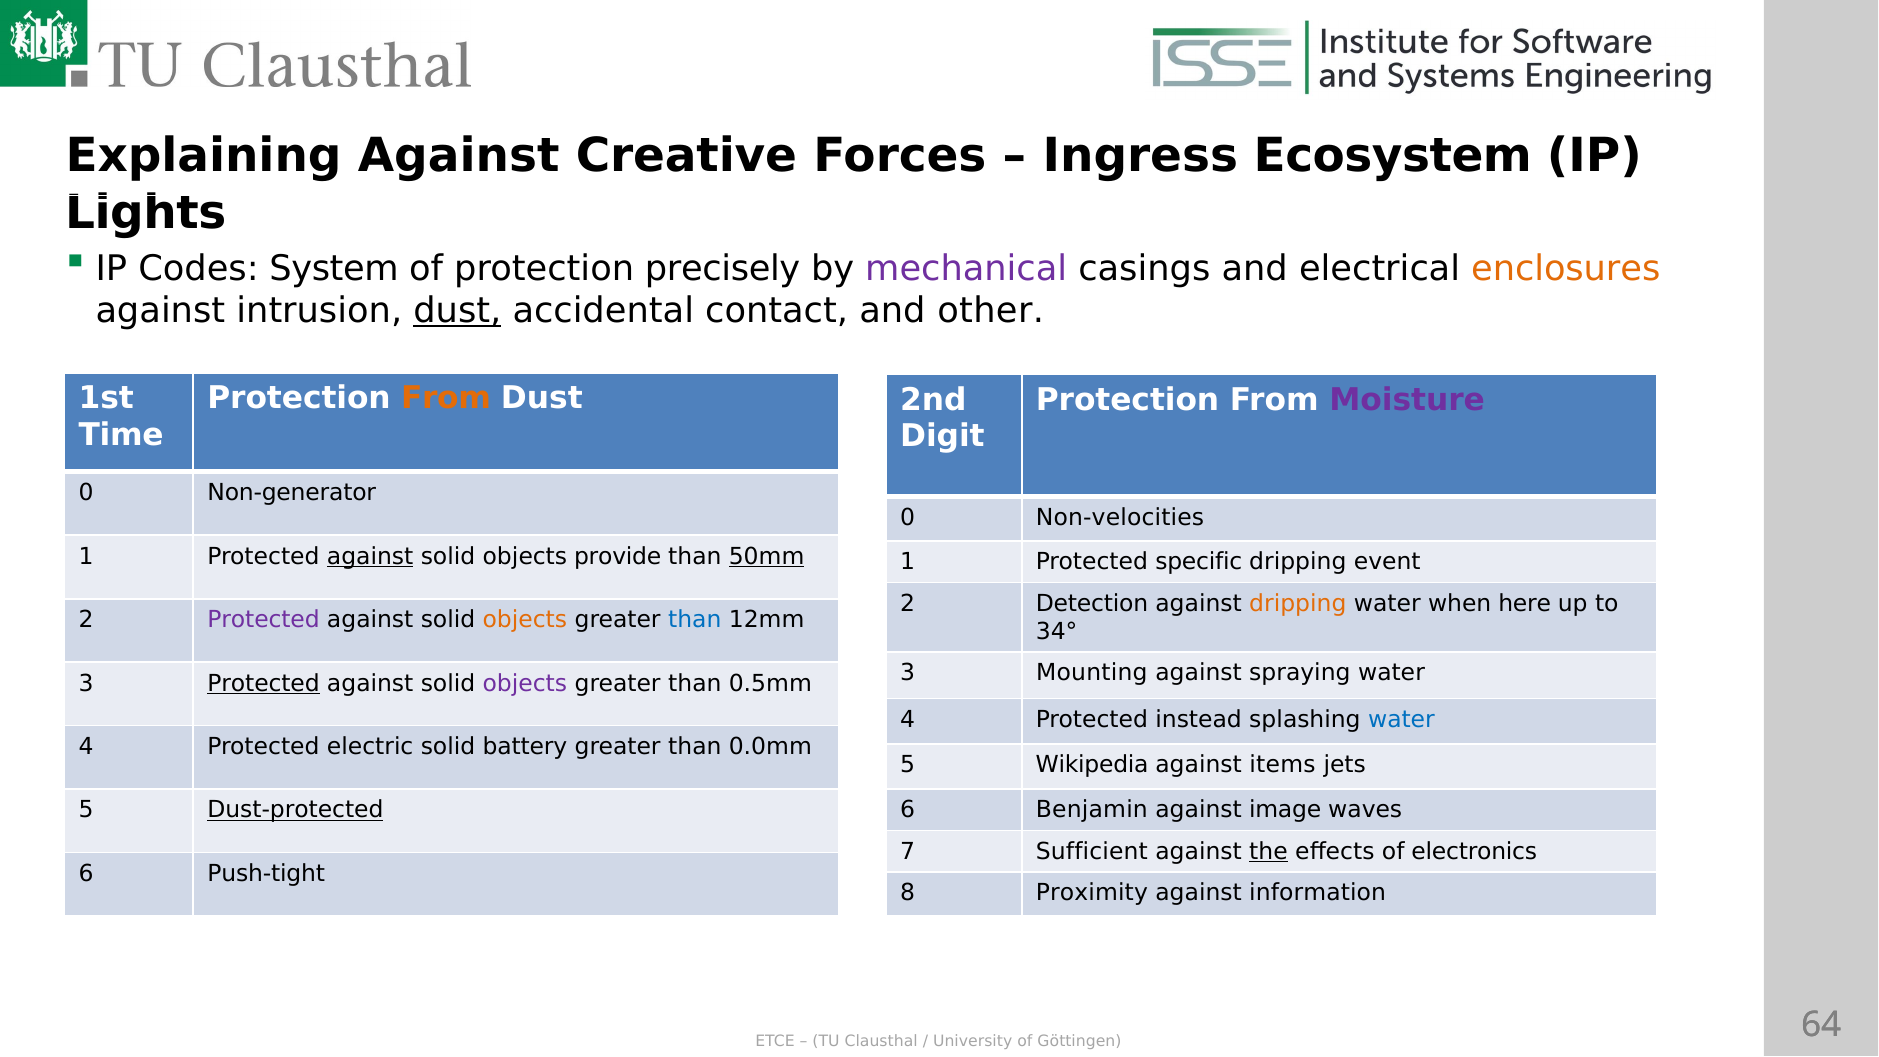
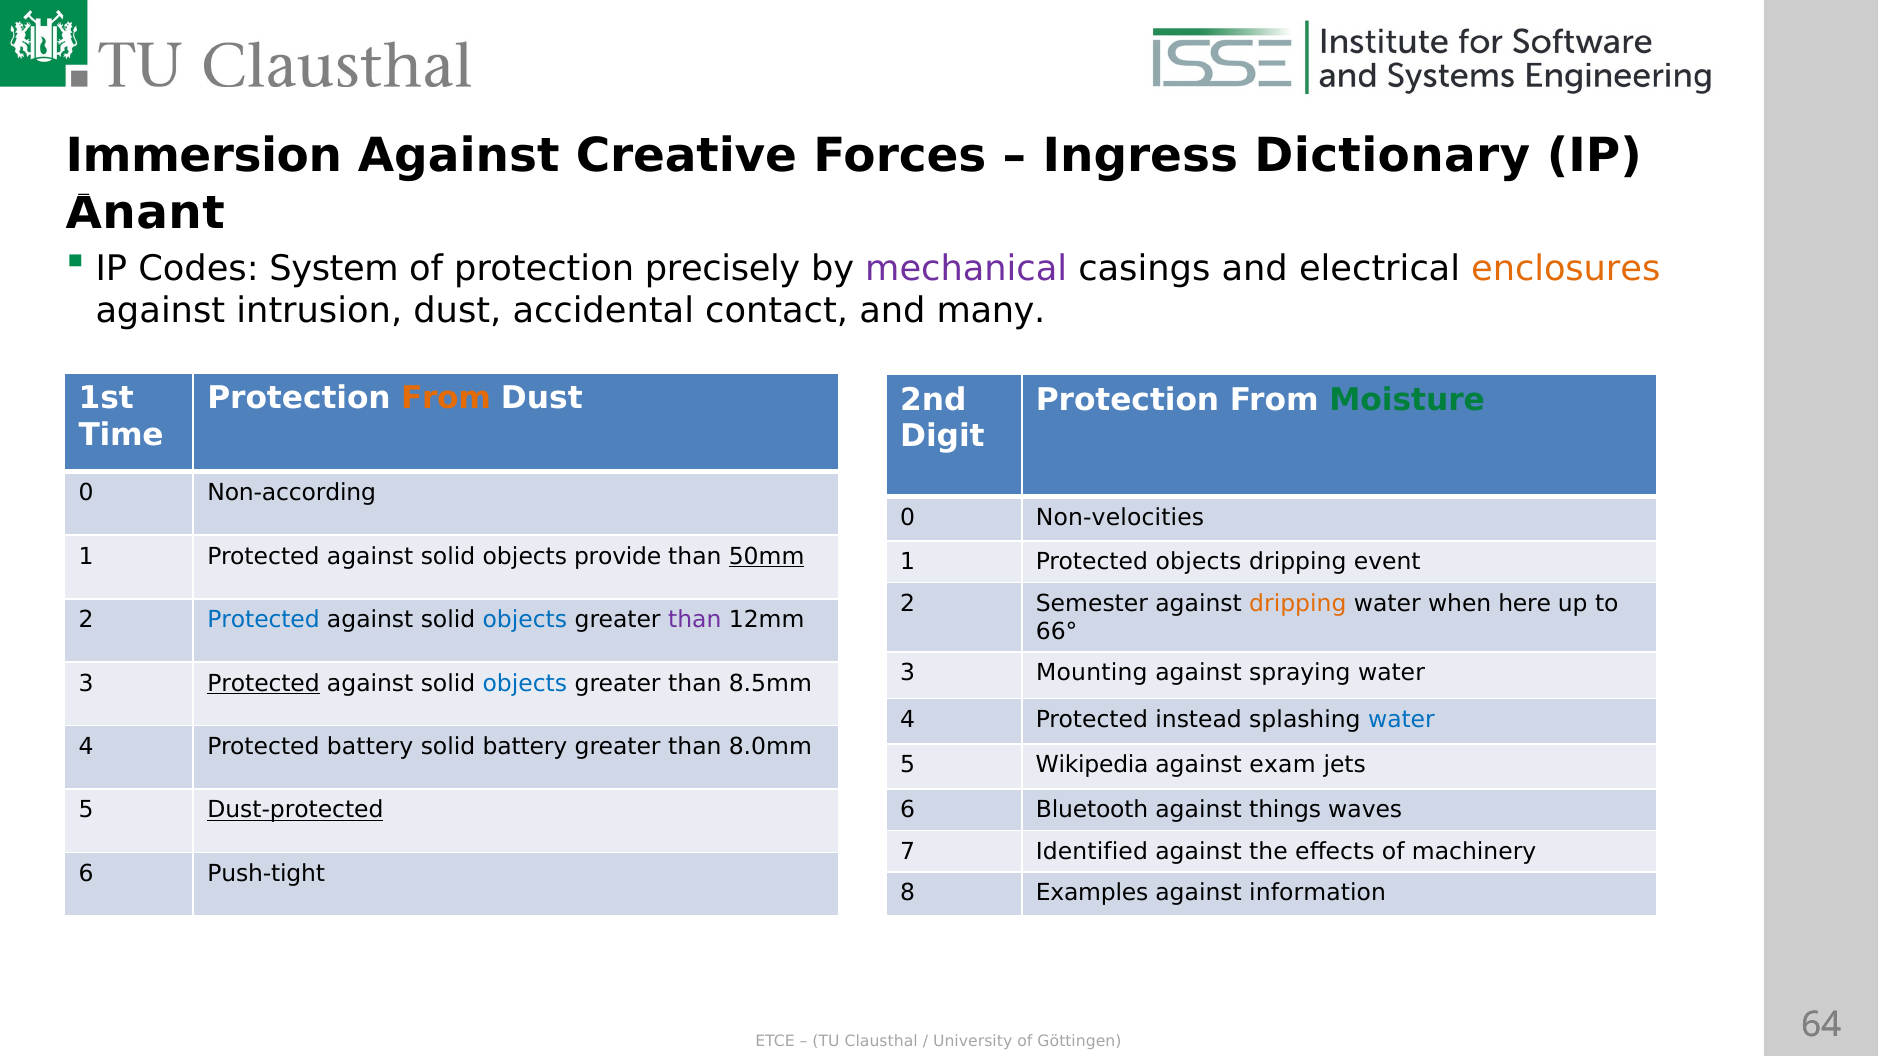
Explaining: Explaining -> Immersion (204, 156)
Ecosystem: Ecosystem -> Dictionary (1392, 156)
Lights: Lights -> Anant (145, 213)
dust underline: present -> none (457, 311)
other: other -> many (991, 311)
Moisture colour: purple -> green (1407, 400)
Non-generator: Non-generator -> Non-according (292, 493)
against underline: present -> none (370, 556)
Protected specific: specific -> objects (1199, 562)
Detection: Detection -> Semester (1092, 604)
Protected colour: purple -> blue (264, 620)
objects colour: orange -> blue (525, 620)
than colour: blue -> purple (695, 620)
34°: 34° -> 66° (1057, 631)
objects colour: purple -> blue (525, 683)
0.5mm: 0.5mm -> 8.5mm (770, 683)
Protected electric: electric -> battery (370, 747)
0.0mm: 0.0mm -> 8.0mm (770, 747)
items: items -> exam (1283, 765)
Benjamin: Benjamin -> Bluetooth (1092, 810)
image: image -> things (1285, 810)
Sufficient: Sufficient -> Identified (1092, 851)
the underline: present -> none (1269, 851)
electronics: electronics -> machinery (1474, 851)
Proximity: Proximity -> Examples (1092, 893)
